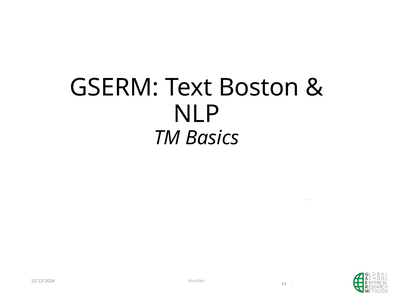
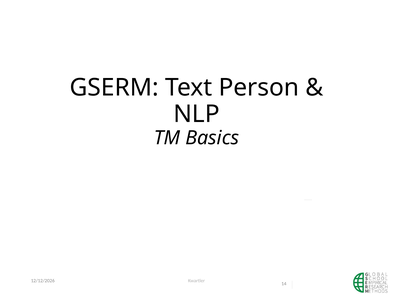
Boston: Boston -> Person (259, 88)
